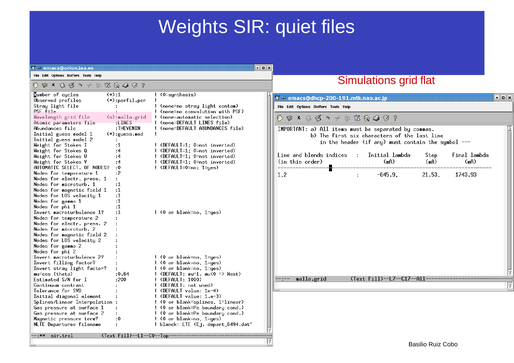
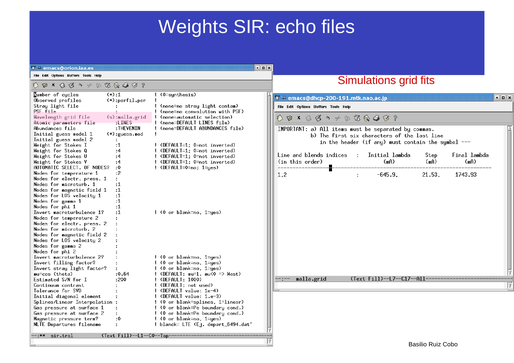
quiet: quiet -> echo (296, 27)
flat: flat -> fits (428, 80)
